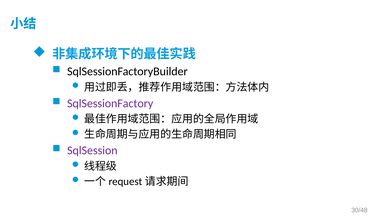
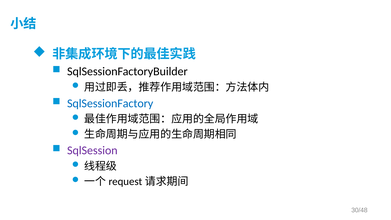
SqlSessionFactory colour: purple -> blue (110, 103)
